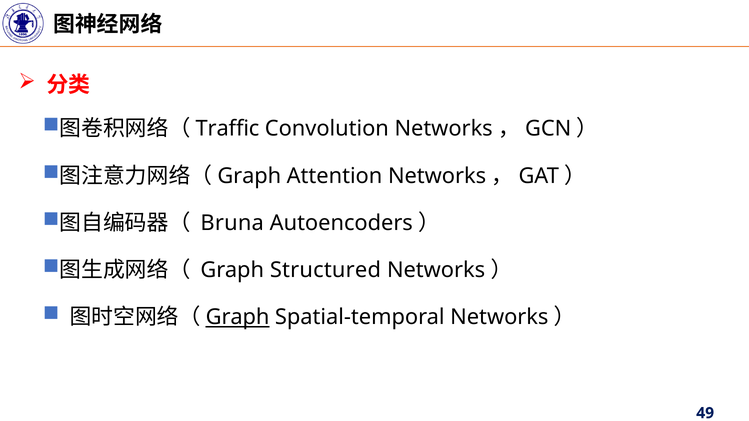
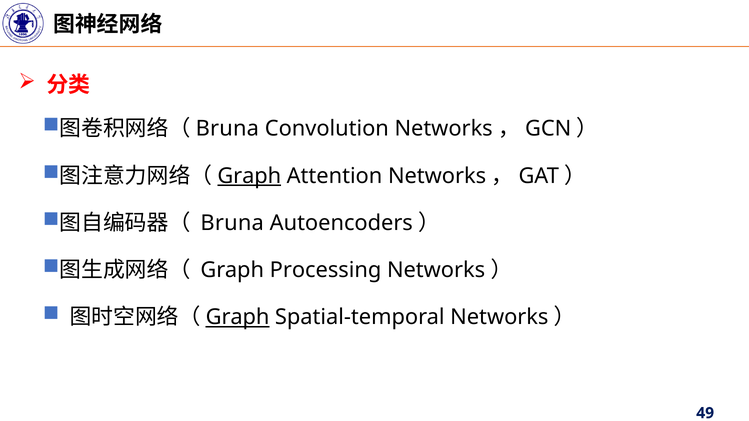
Traffic: Traffic -> Bruna (227, 129)
Graph underline: none -> present (249, 176)
Structured: Structured -> Processing (326, 270)
